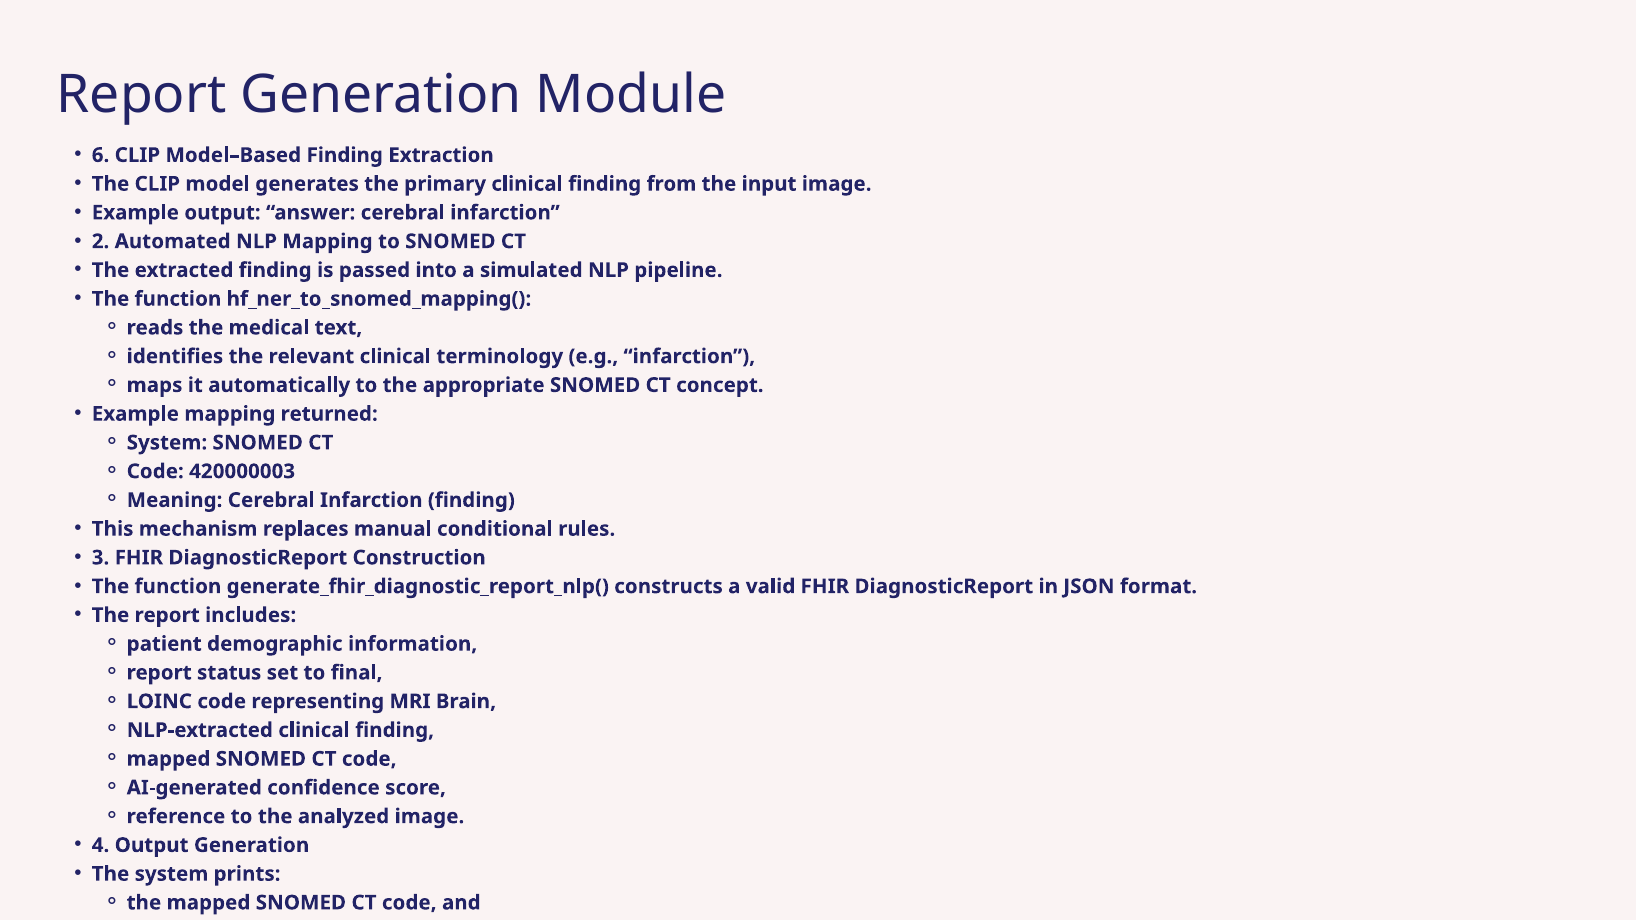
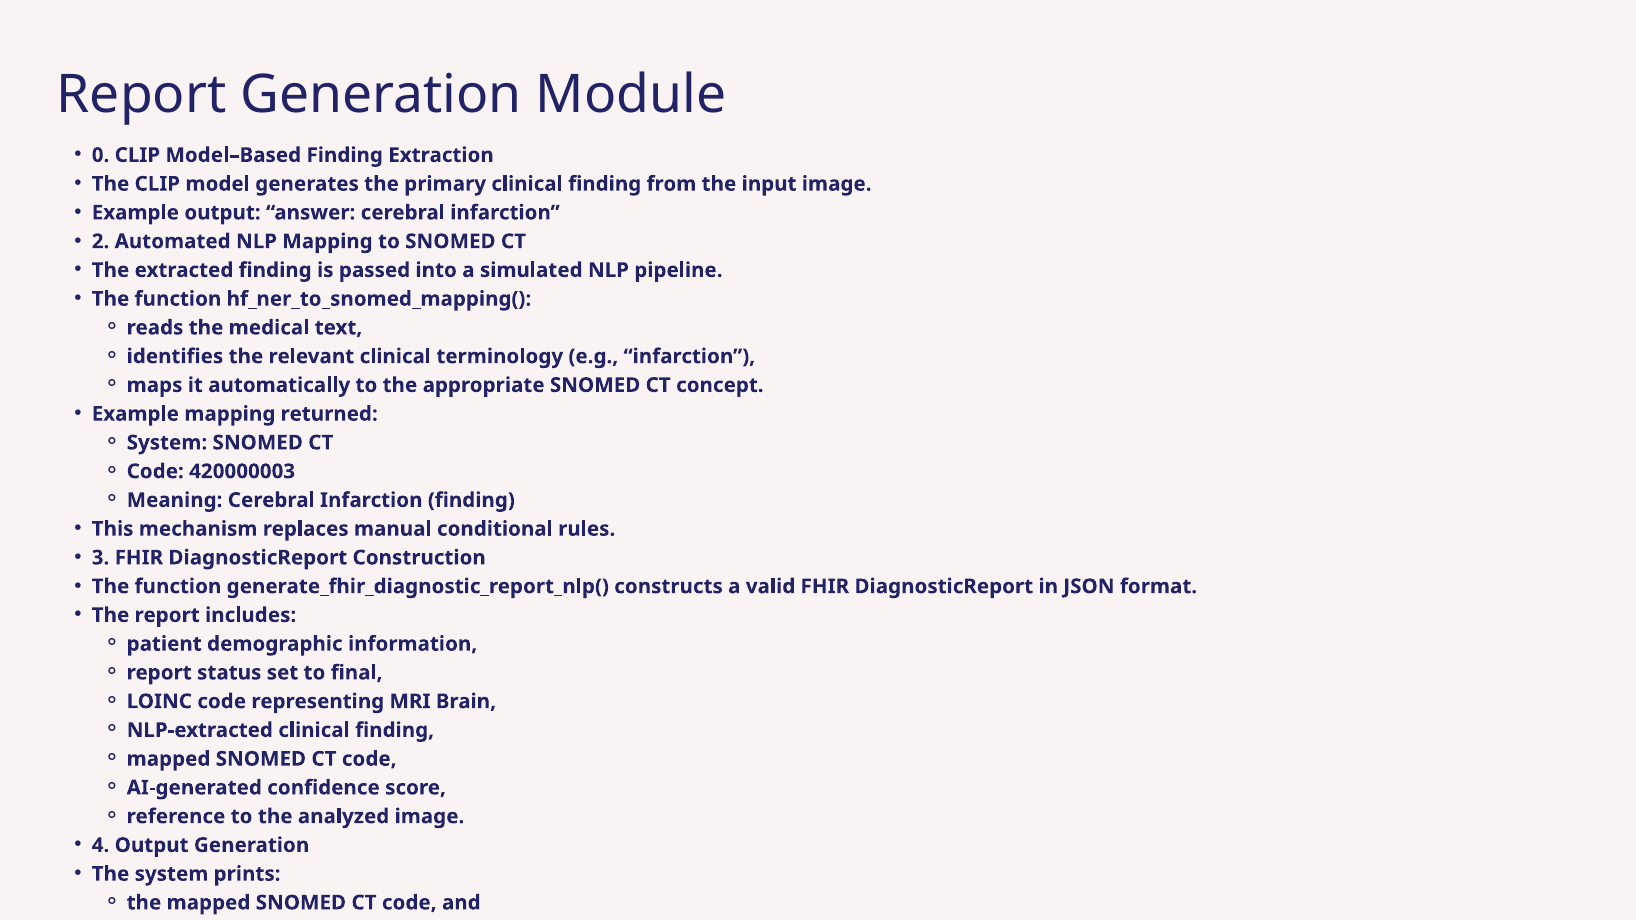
6: 6 -> 0 (101, 155)
